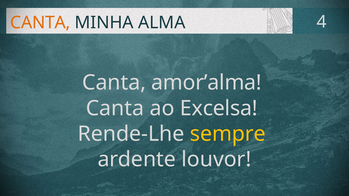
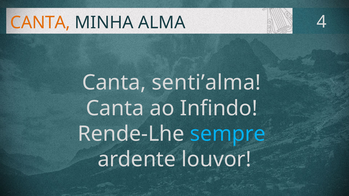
amor’alma: amor’alma -> senti’alma (206, 83)
Excelsa: Excelsa -> Infindo (219, 108)
sempre colour: yellow -> light blue (228, 134)
